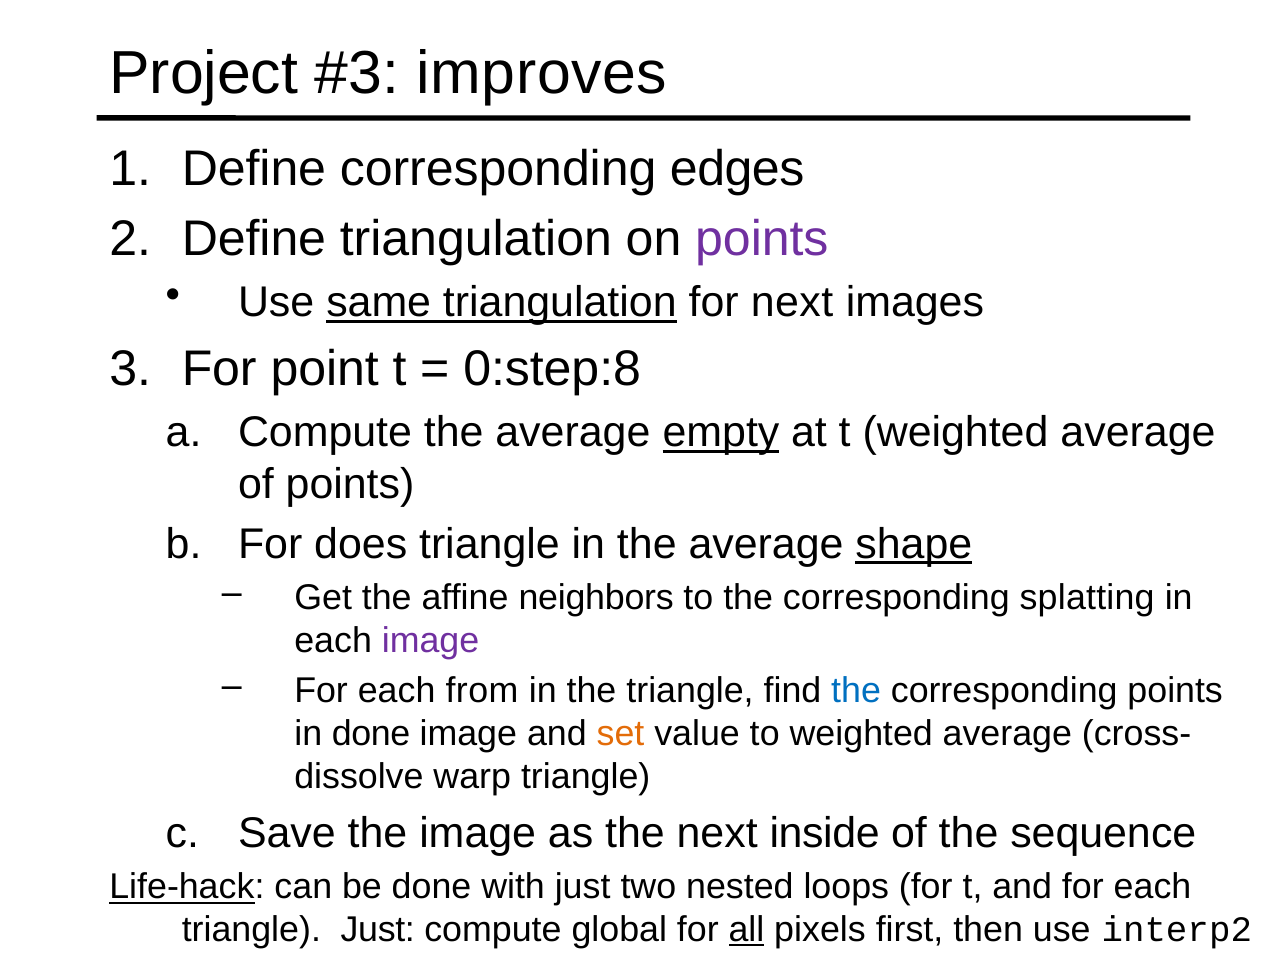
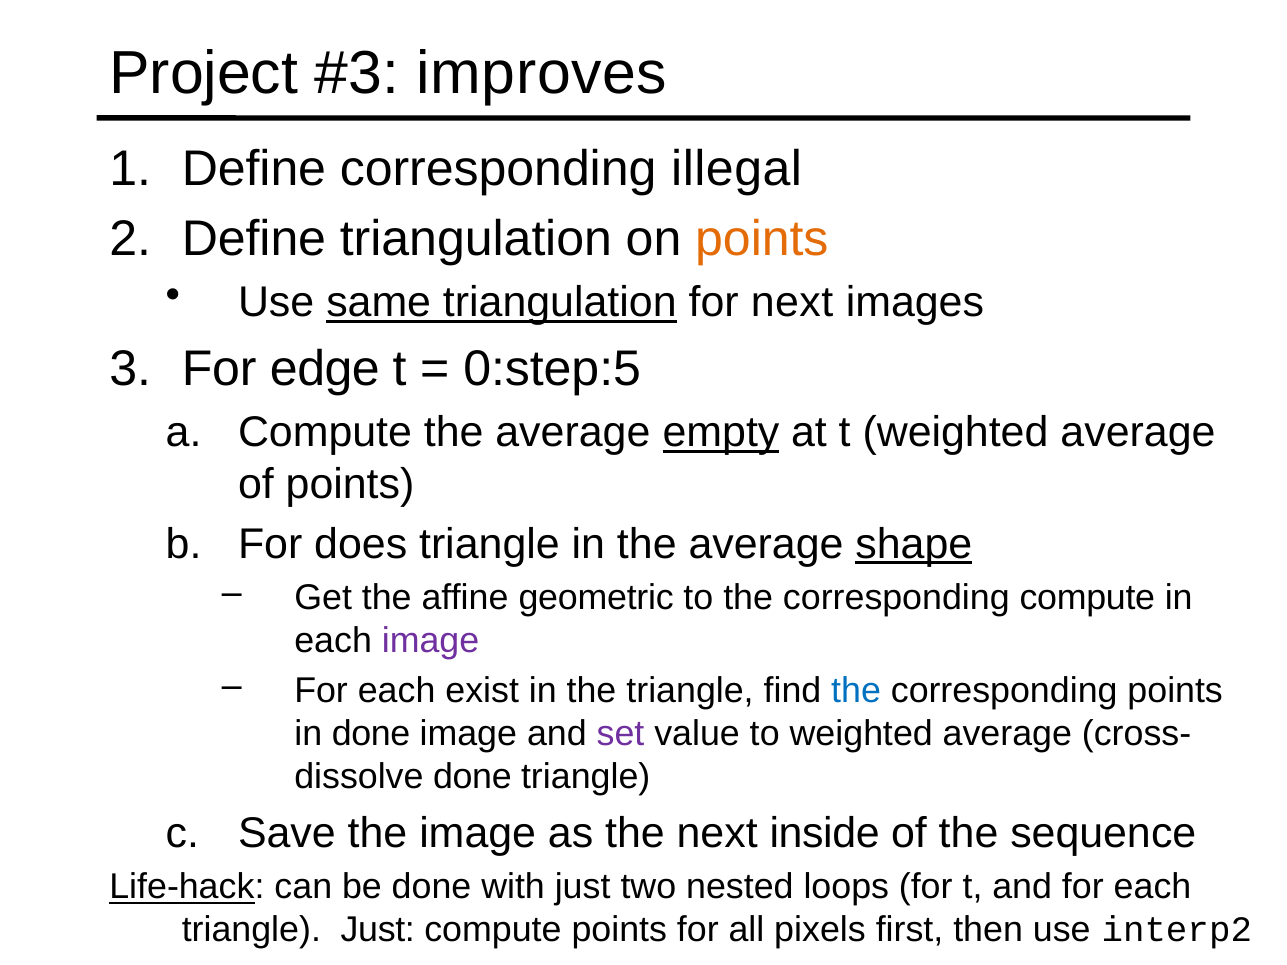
edges: edges -> illegal (737, 169)
points colour: purple -> orange (762, 239)
point: point -> edge (325, 369)
0:step:8: 0:step:8 -> 0:step:5 (552, 369)
neighbors: neighbors -> geometric (596, 598)
corresponding splatting: splatting -> compute (1087, 598)
from: from -> exist (482, 691)
set colour: orange -> purple (621, 734)
warp: warp -> done (472, 777)
compute global: global -> points (619, 930)
all underline: present -> none (746, 930)
